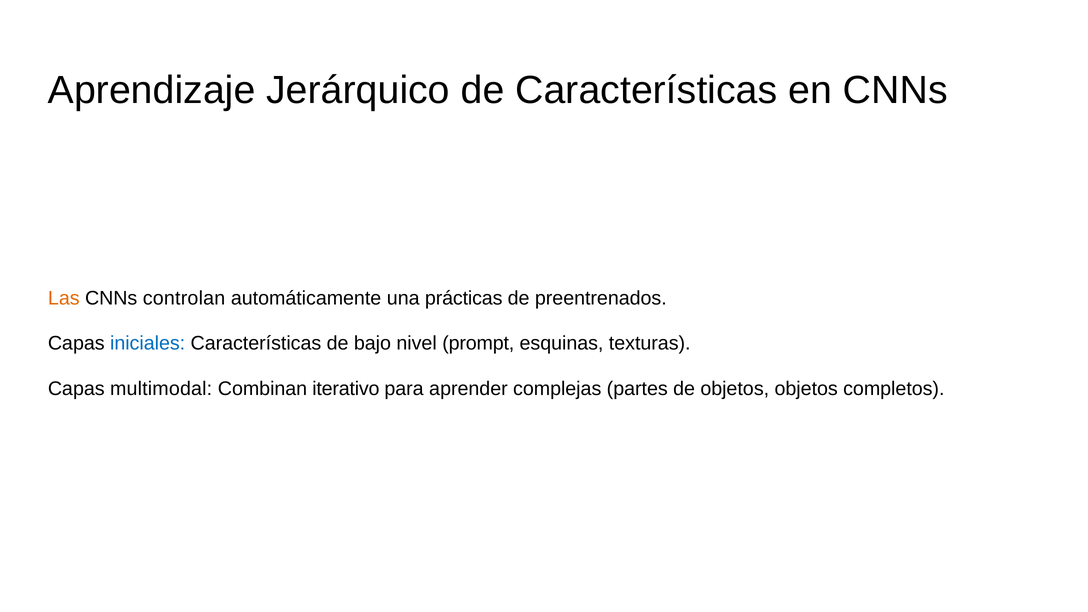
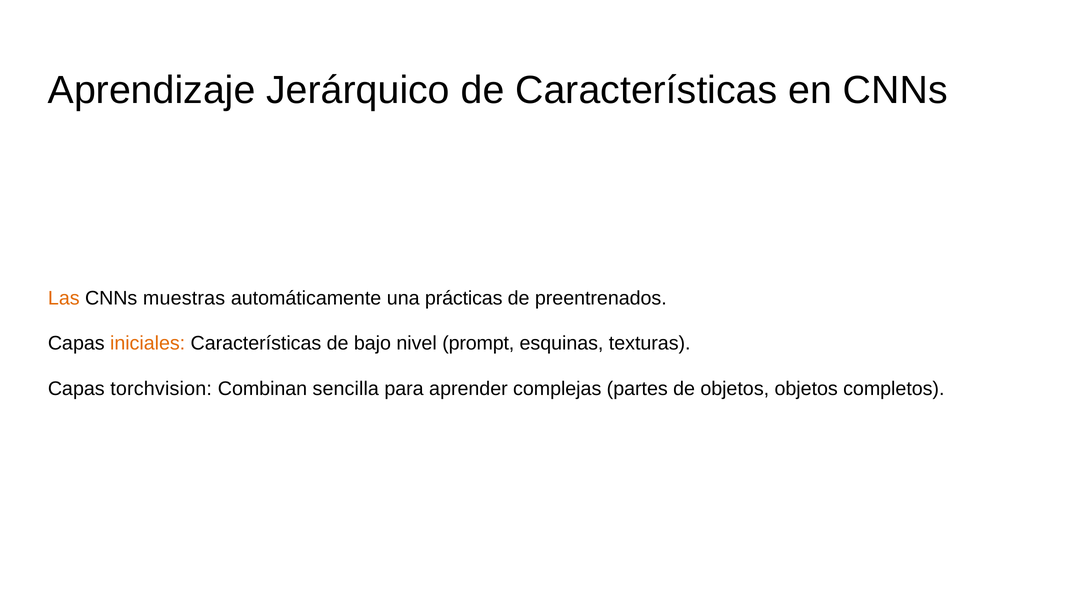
controlan: controlan -> muestras (184, 298)
iniciales colour: blue -> orange (148, 343)
multimodal: multimodal -> torchvision (161, 389)
iterativo: iterativo -> sencilla (346, 389)
